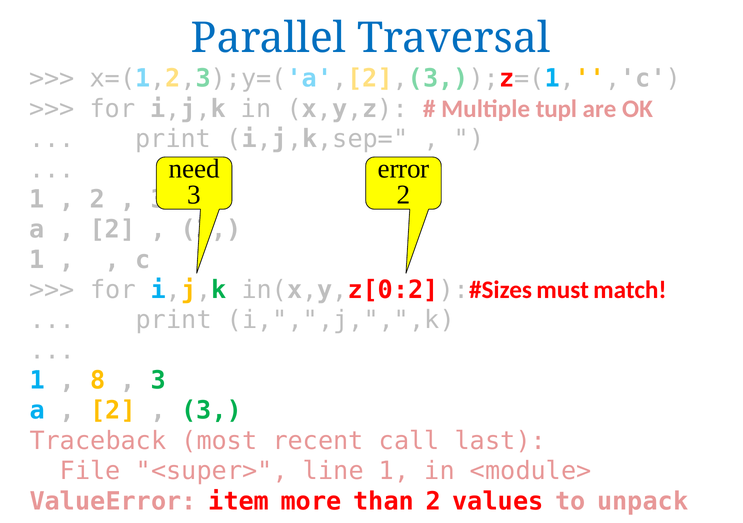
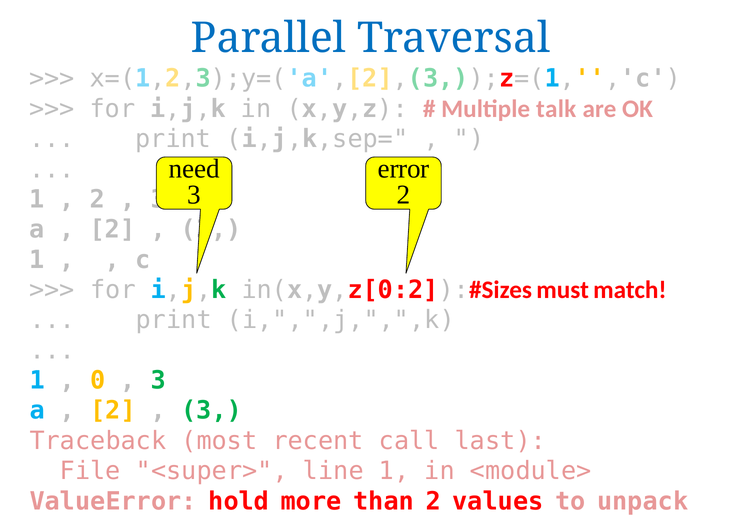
tupl: tupl -> talk (556, 109)
8: 8 -> 0 (98, 381)
item: item -> hold (239, 502)
